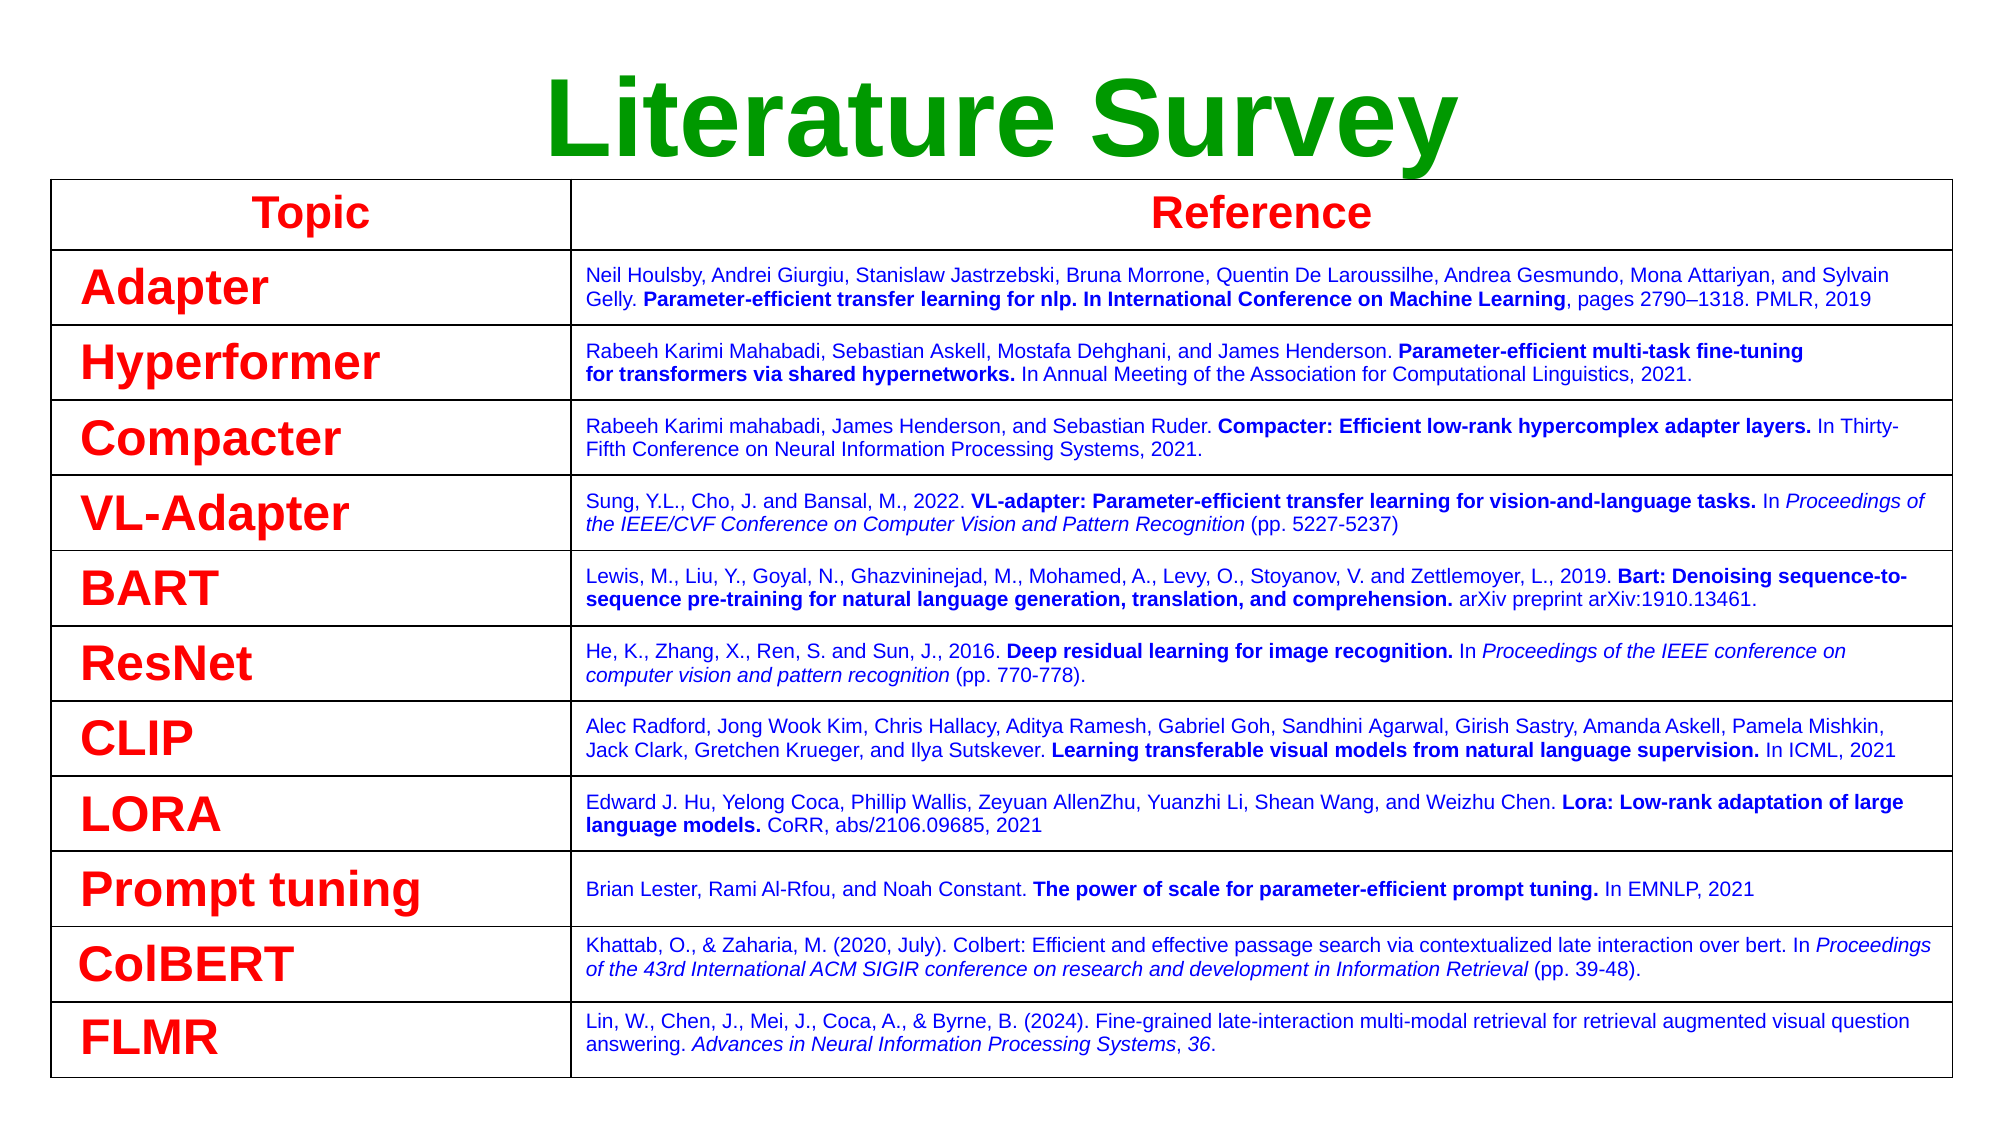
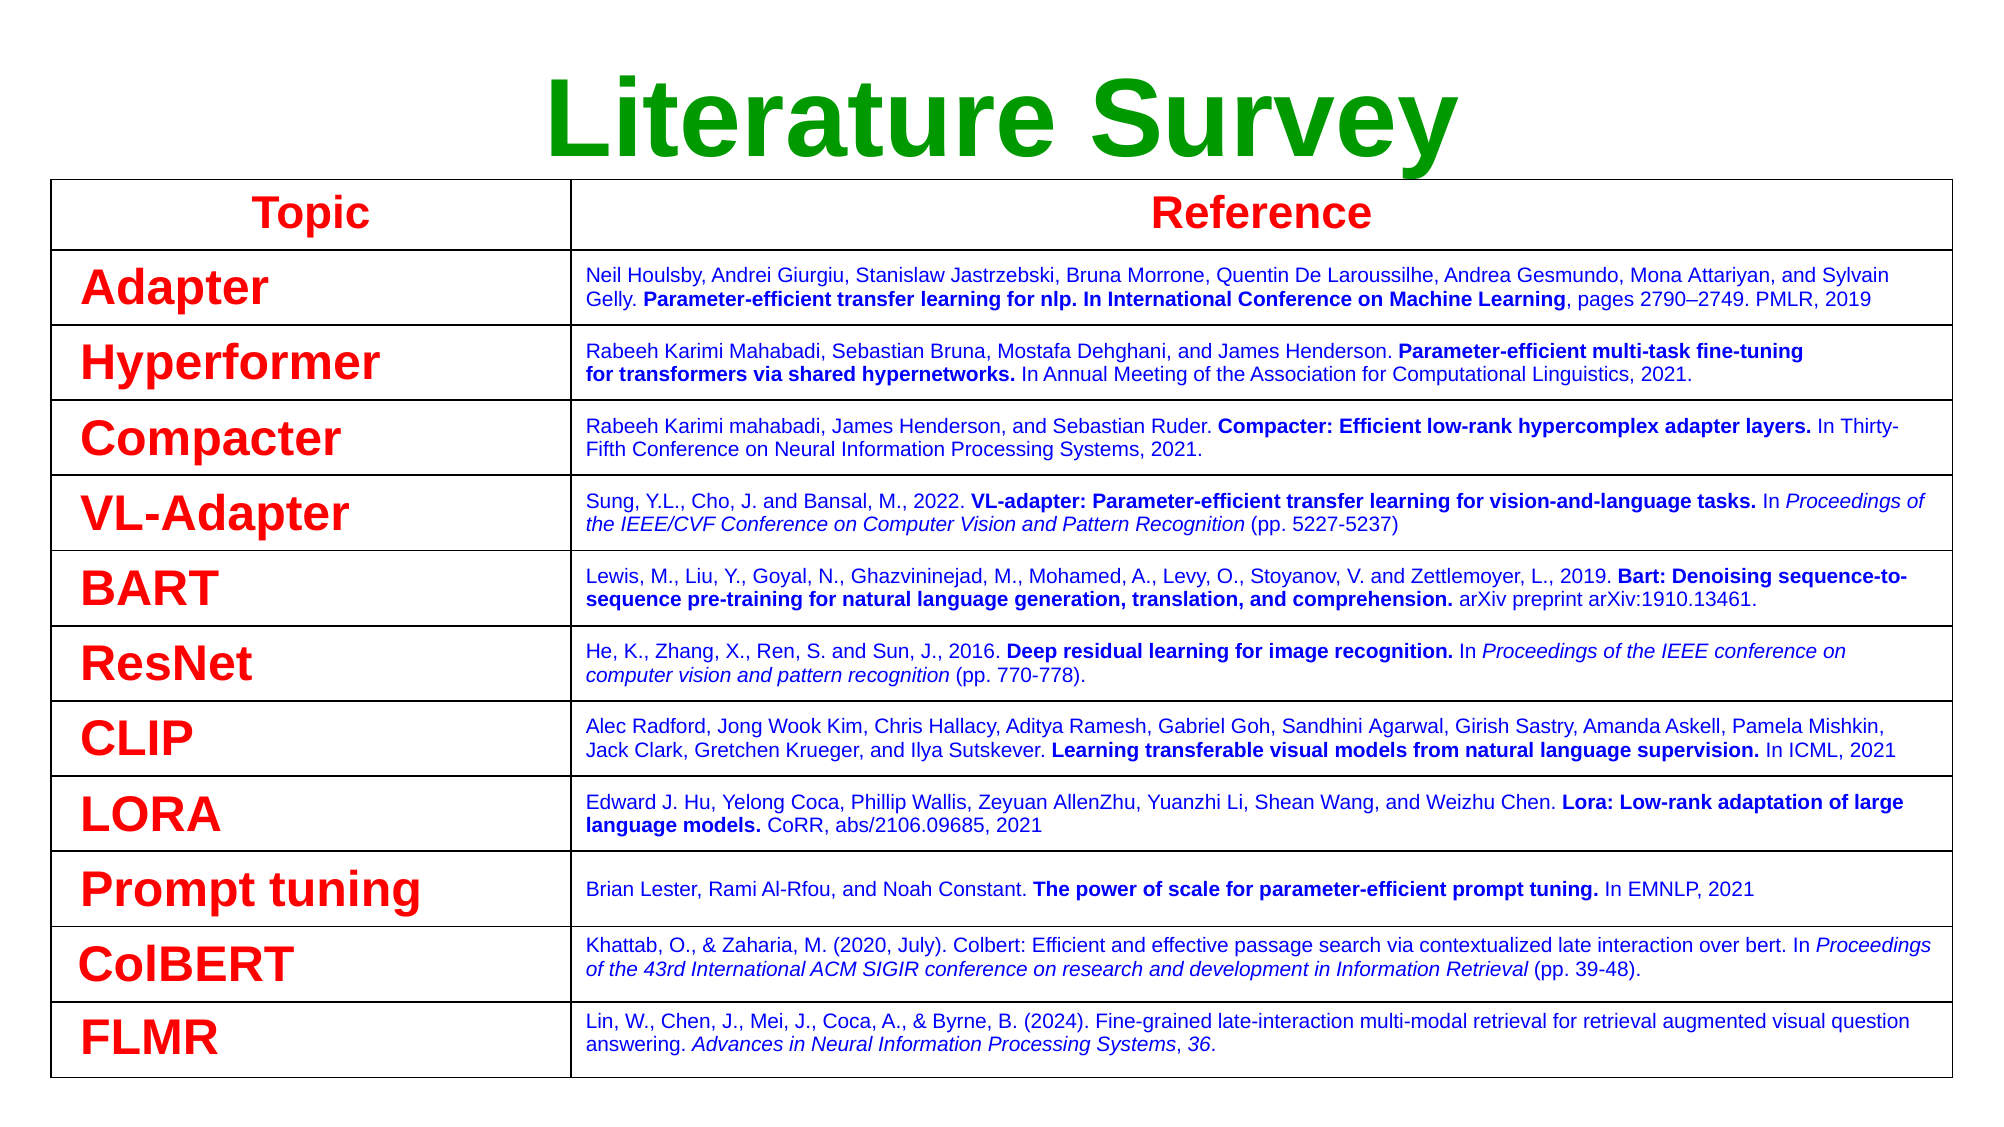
2790–1318: 2790–1318 -> 2790–2749 (1695, 299)
Sebastian Askell: Askell -> Bruna (961, 351)
